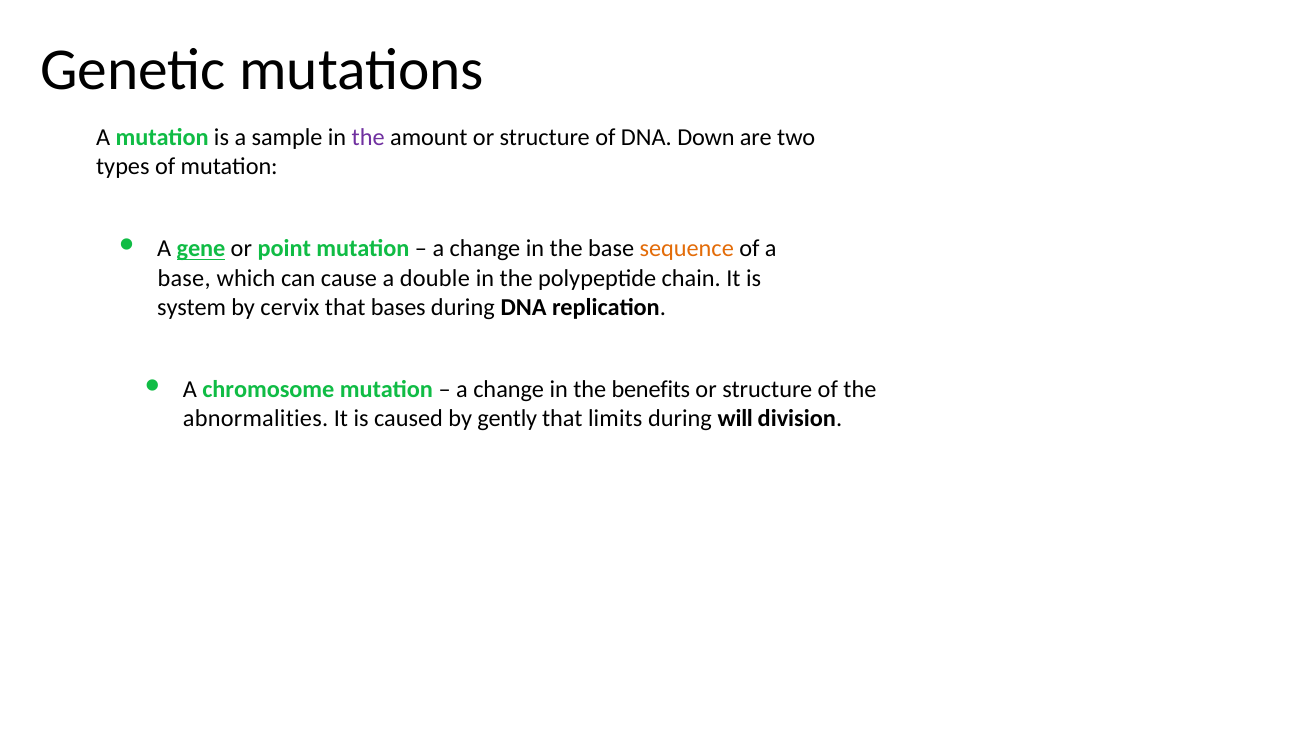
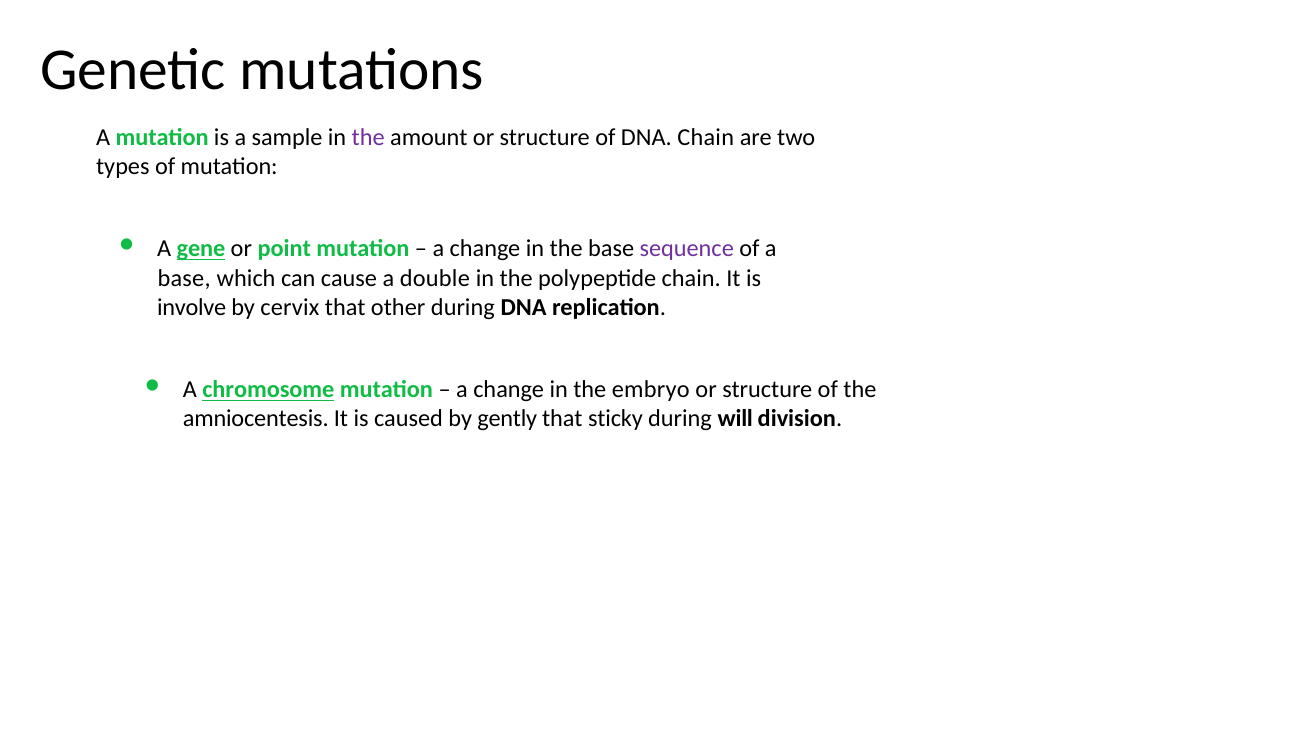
DNA Down: Down -> Chain (706, 138)
sequence colour: orange -> purple (687, 249)
system: system -> involve (192, 307)
bases: bases -> other (398, 307)
chromosome underline: none -> present (268, 390)
benefits: benefits -> embryo (651, 390)
abnormalities: abnormalities -> amniocentesis (256, 419)
limits: limits -> sticky (615, 419)
